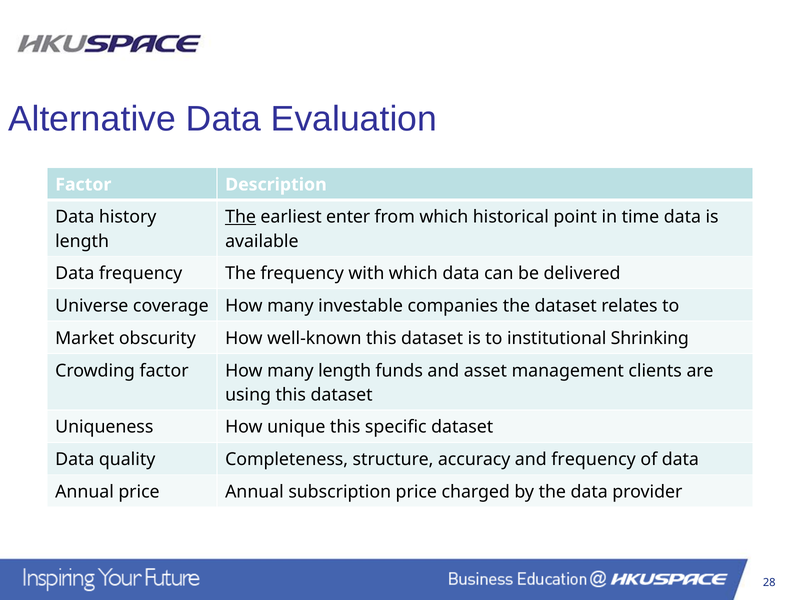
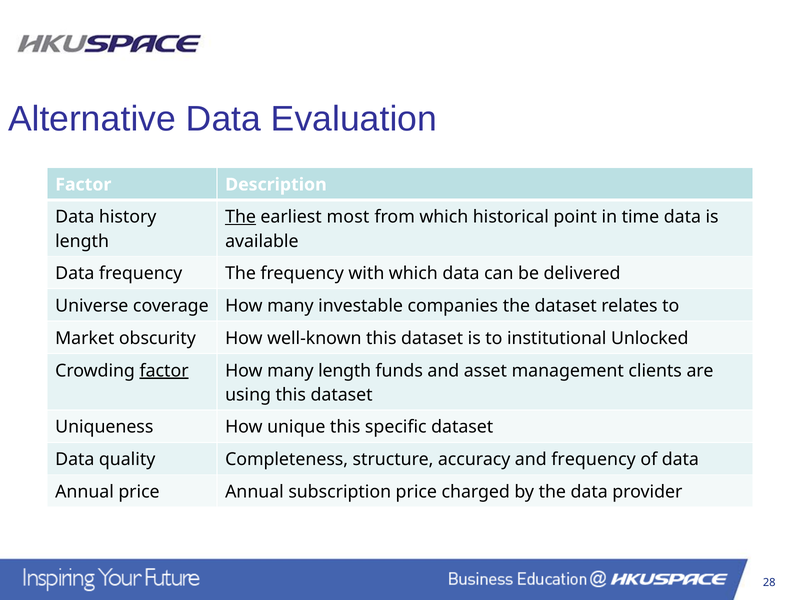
enter: enter -> most (348, 217)
Shrinking: Shrinking -> Unlocked (650, 338)
factor underline: none -> present (164, 371)
